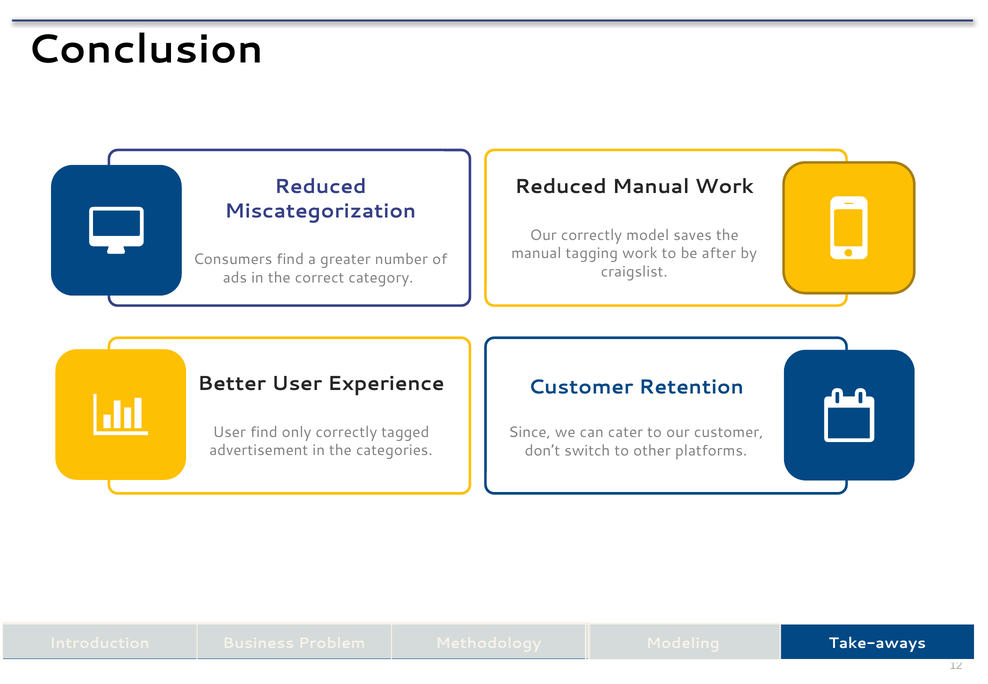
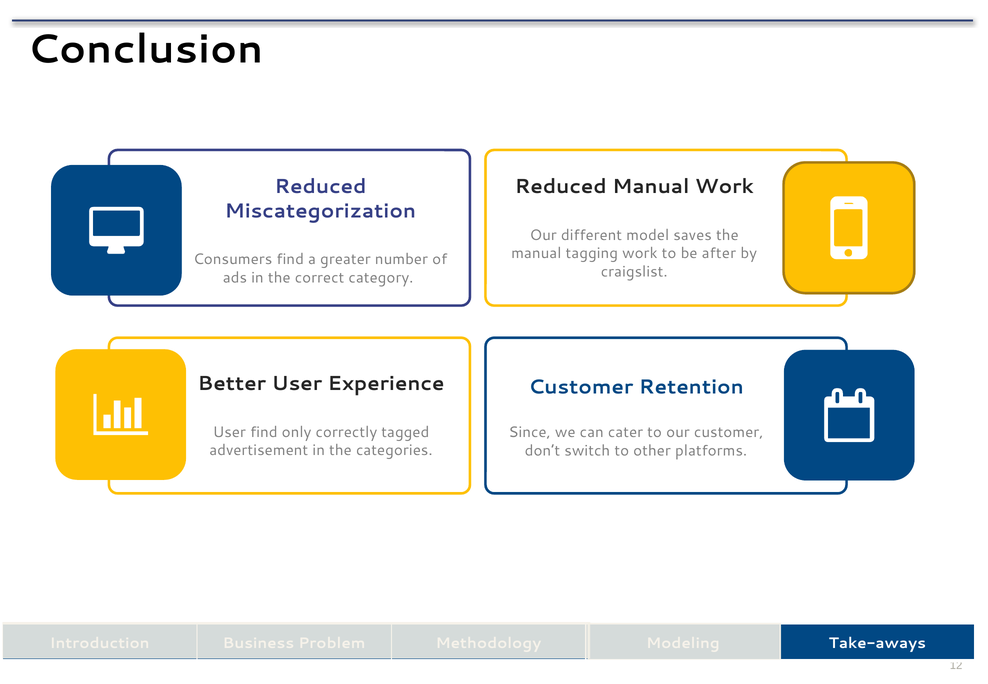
Our correctly: correctly -> different (592, 235)
